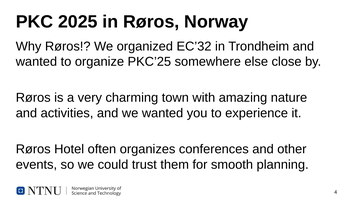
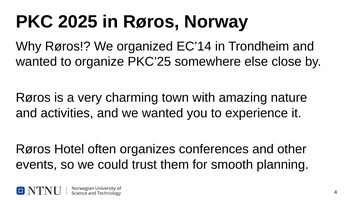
EC’32: EC’32 -> EC’14 (194, 46)
